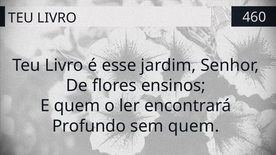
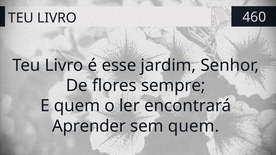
ensinos: ensinos -> sempre (173, 86)
Profundo: Profundo -> Aprender (89, 126)
